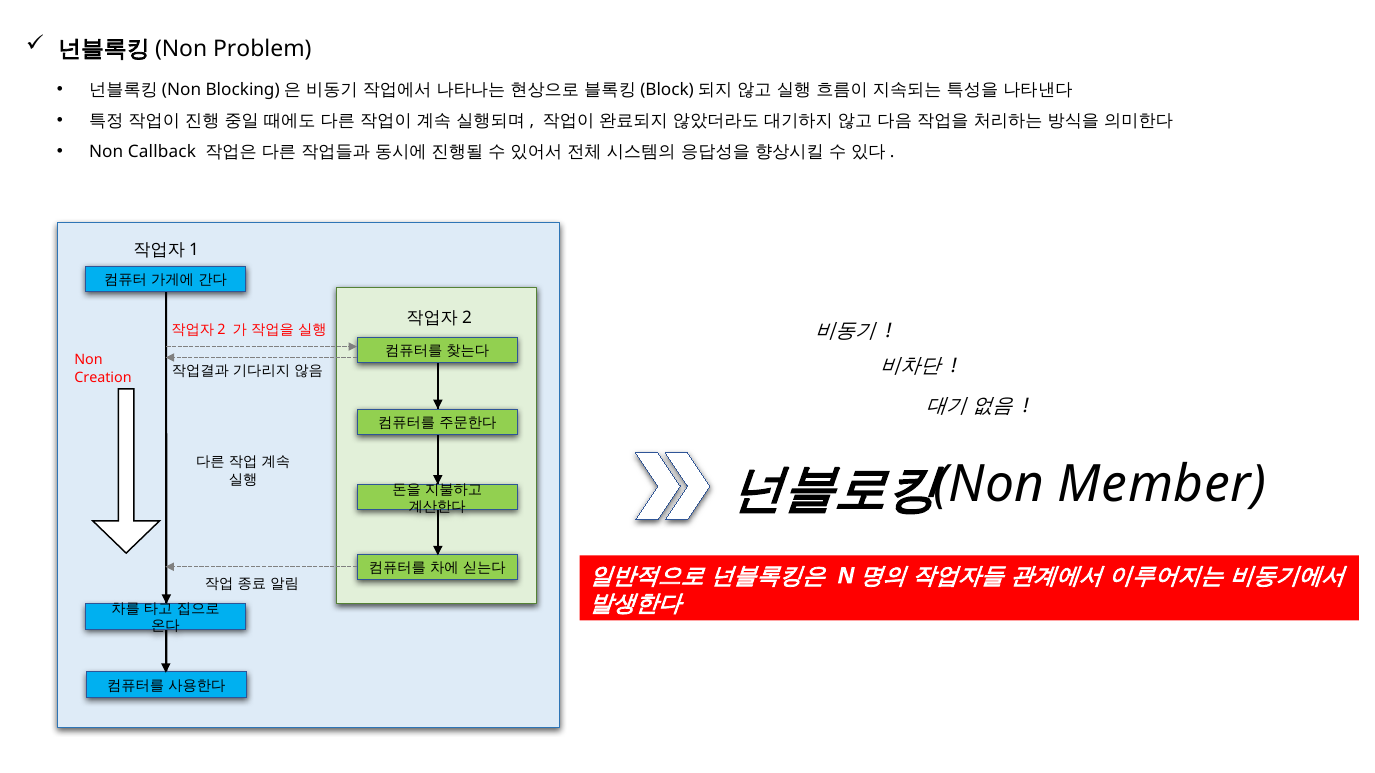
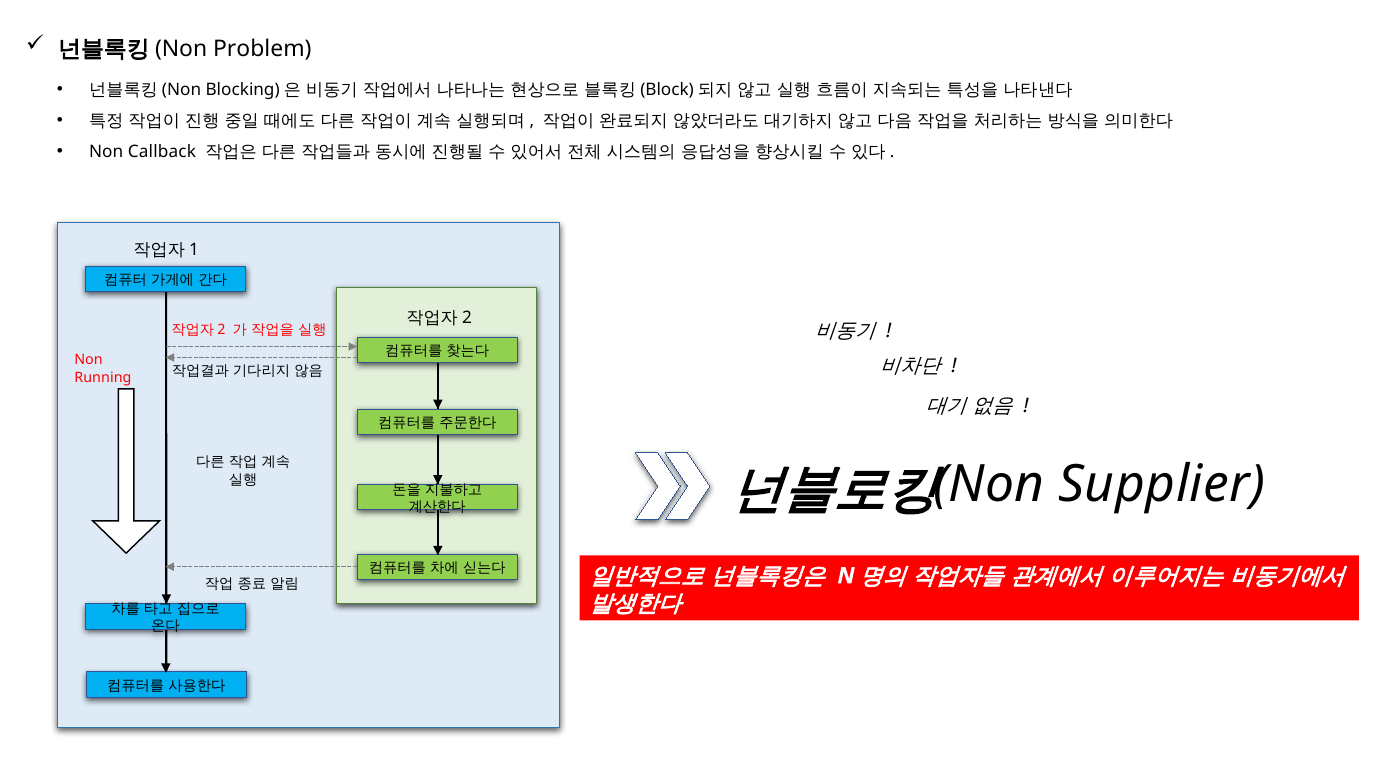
Creation: Creation -> Running (103, 378)
Member: Member -> Supplier (1162, 485)
